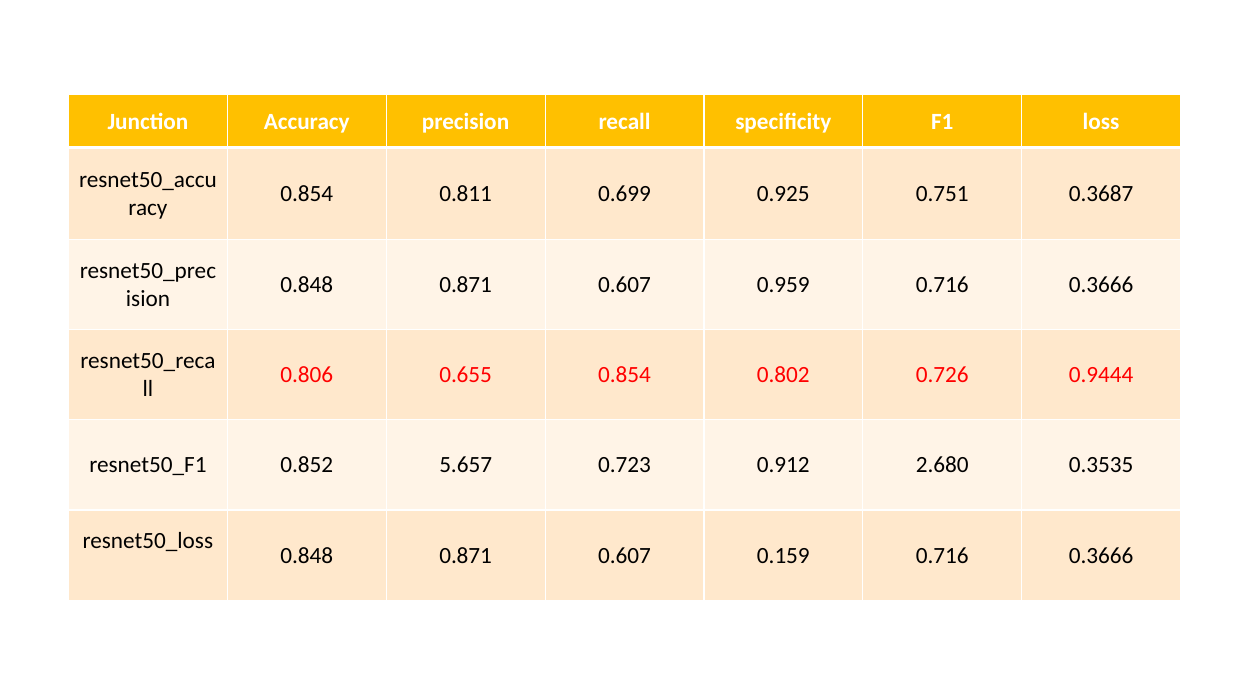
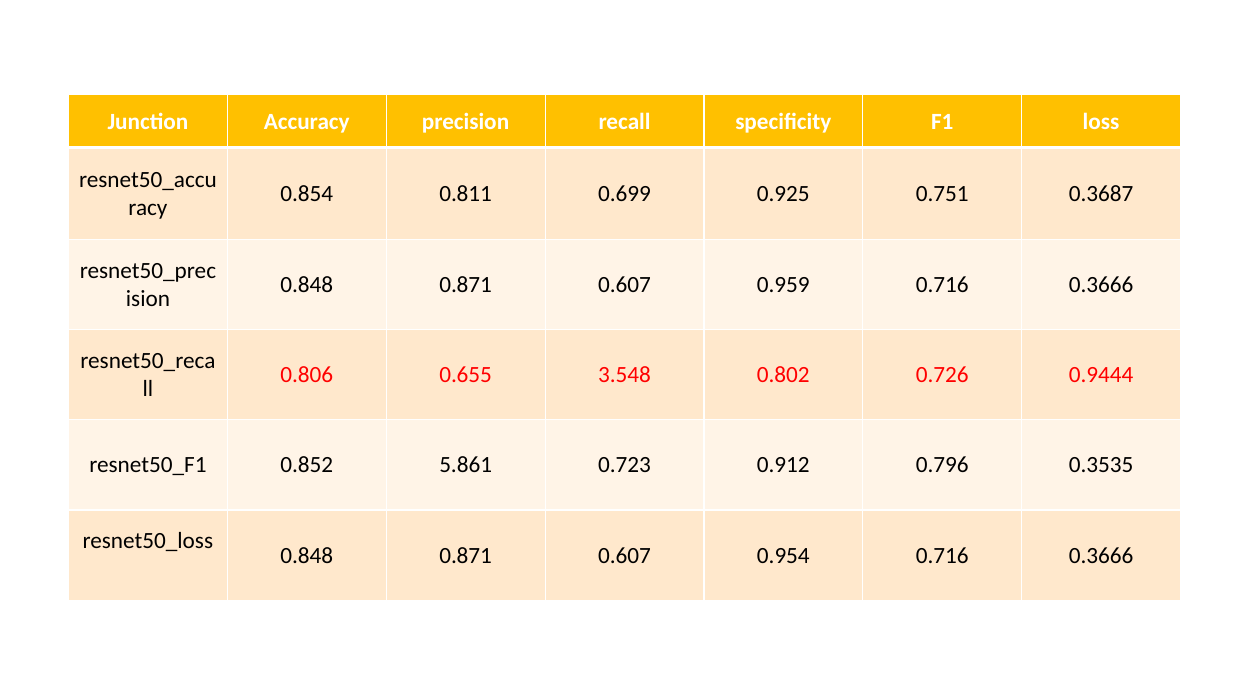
0.655 0.854: 0.854 -> 3.548 (624, 375)
5.657: 5.657 -> 5.861 (466, 465)
2.680: 2.680 -> 0.796 (942, 465)
0.159: 0.159 -> 0.954 (783, 555)
